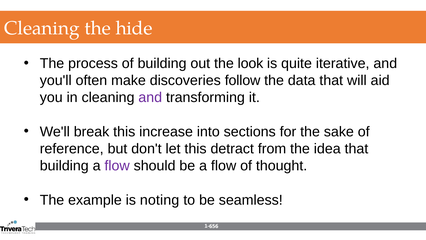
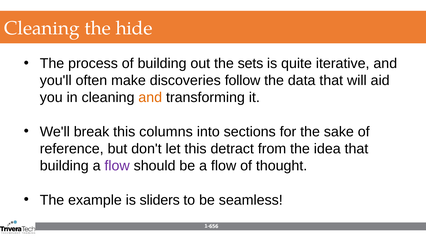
look: look -> sets (250, 63)
and colour: purple -> orange (150, 97)
increase: increase -> columns (166, 132)
noting: noting -> sliders (160, 200)
